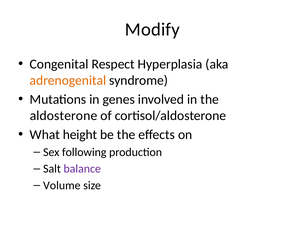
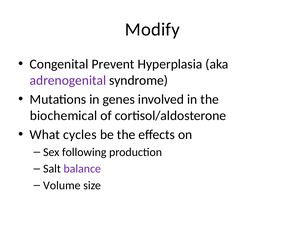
Respect: Respect -> Prevent (113, 64)
adrenogenital colour: orange -> purple (68, 80)
aldosterone: aldosterone -> biochemical (64, 116)
height: height -> cycles (80, 134)
